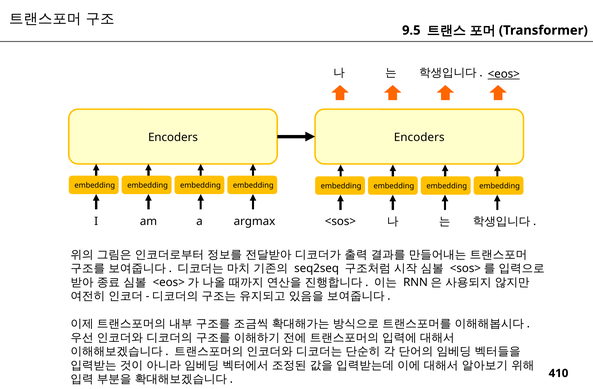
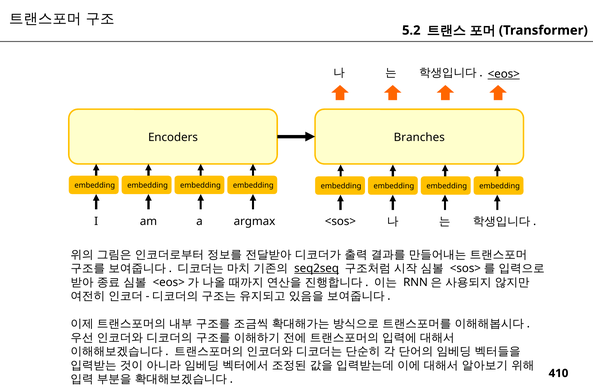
9.5: 9.5 -> 5.2 (411, 30)
Encoders Encoders: Encoders -> Branches (419, 138)
seq2seq underline: none -> present (317, 269)
